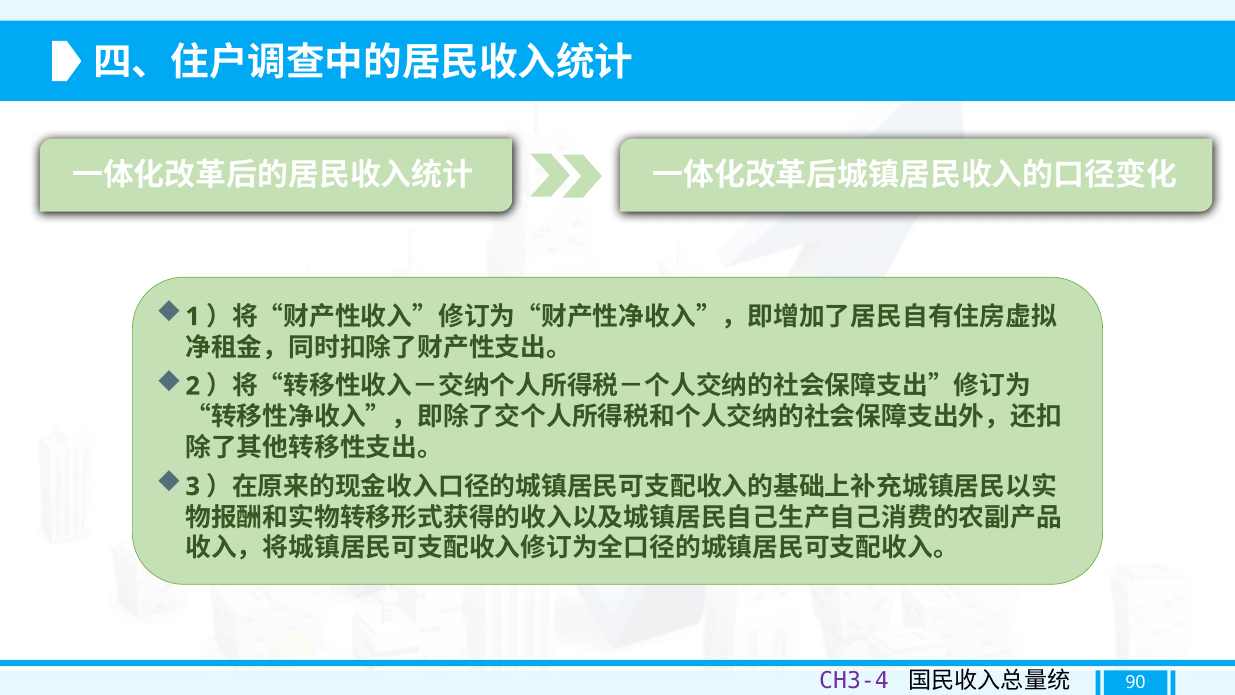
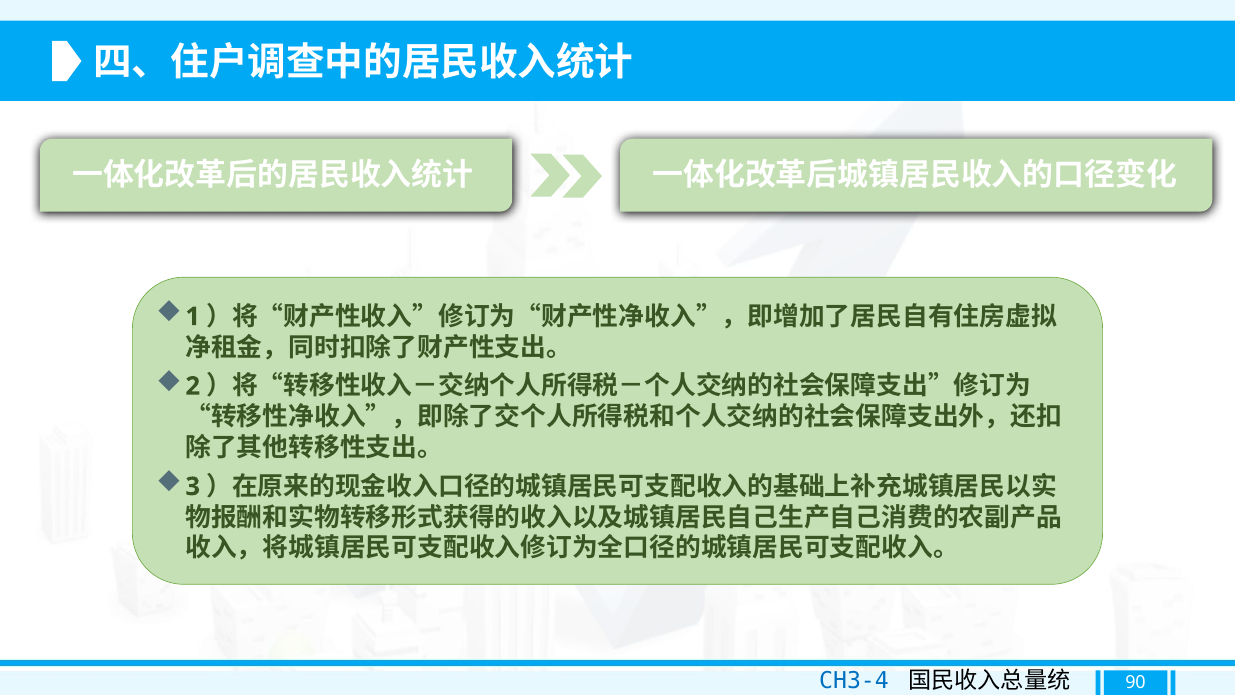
CH3-4 colour: purple -> blue (854, 681)
